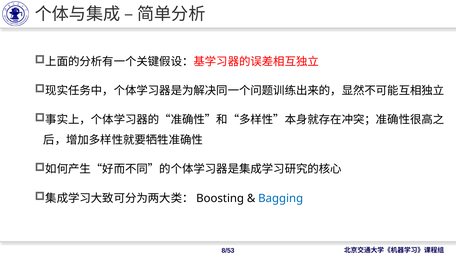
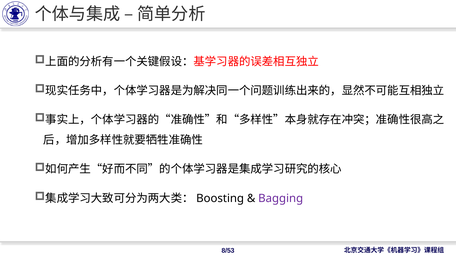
Bagging colour: blue -> purple (281, 199)
